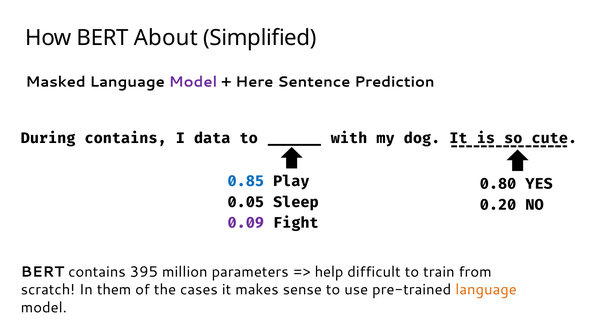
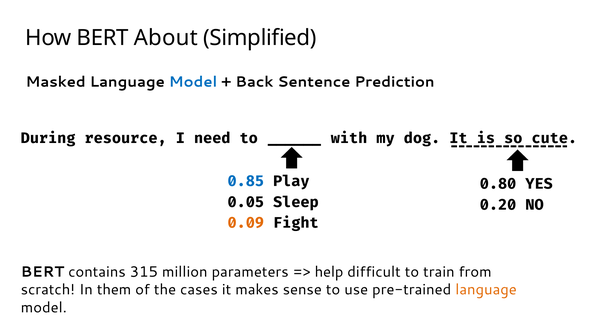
Model colour: purple -> blue (193, 82)
Here: Here -> Back (254, 82)
During contains: contains -> resource (126, 138)
data: data -> need (212, 138)
0.09 colour: purple -> orange (246, 223)
395: 395 -> 315 (144, 272)
